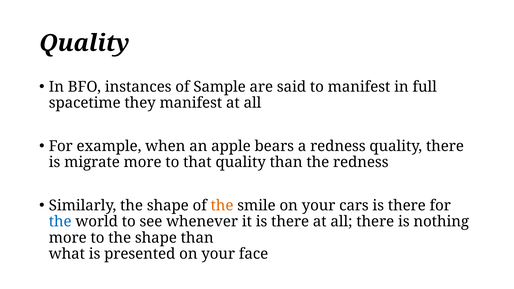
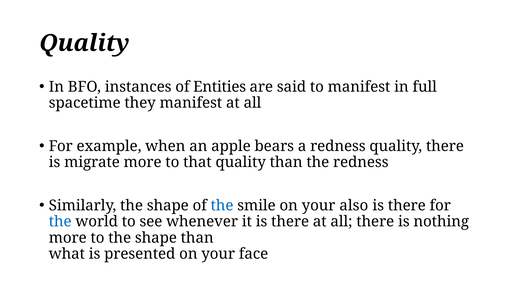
Sample: Sample -> Entities (220, 87)
the colour: orange -> blue (222, 205)
cars: cars -> also (354, 205)
